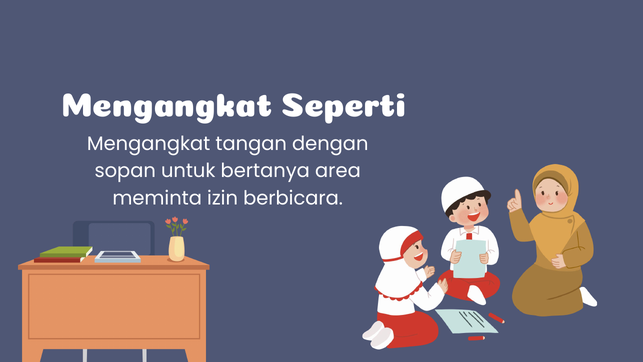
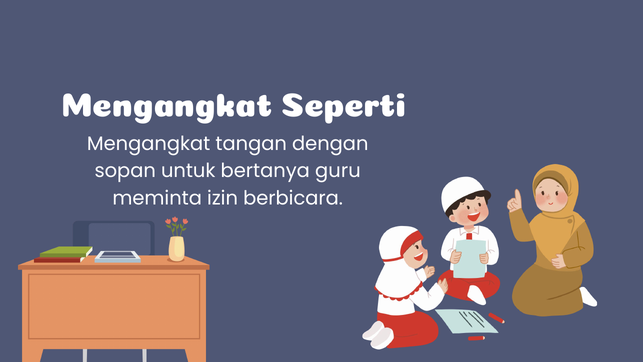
area: area -> guru (338, 171)
